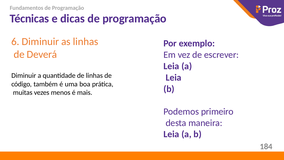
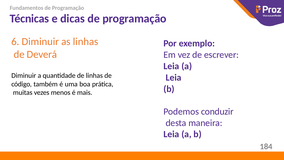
primeiro: primeiro -> conduzir (217, 111)
